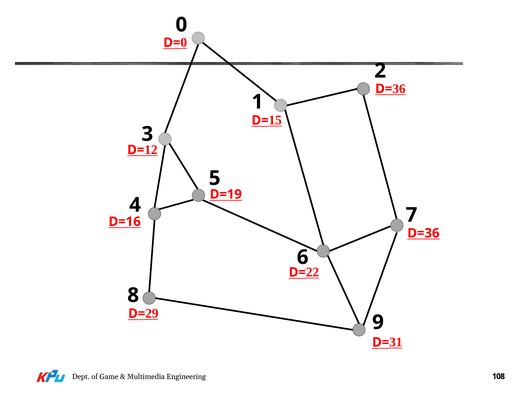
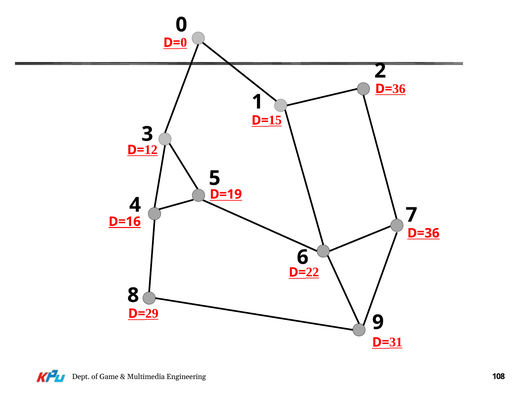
D=16 underline: none -> present (125, 222)
